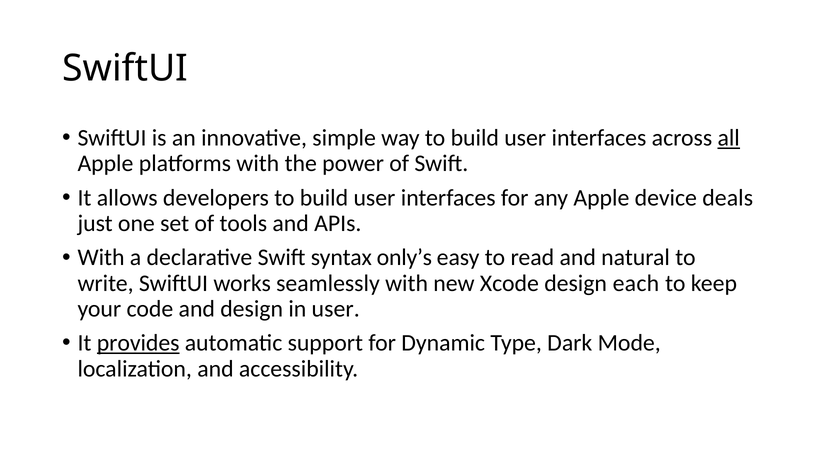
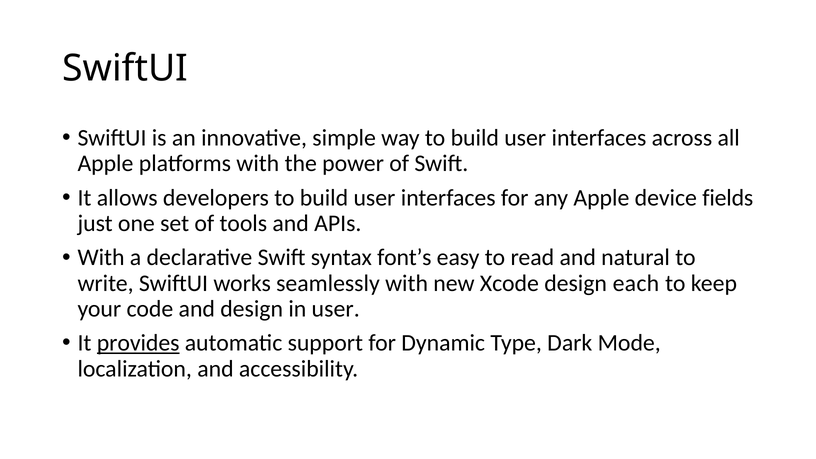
all underline: present -> none (729, 138)
deals: deals -> fields (728, 198)
only’s: only’s -> font’s (404, 258)
